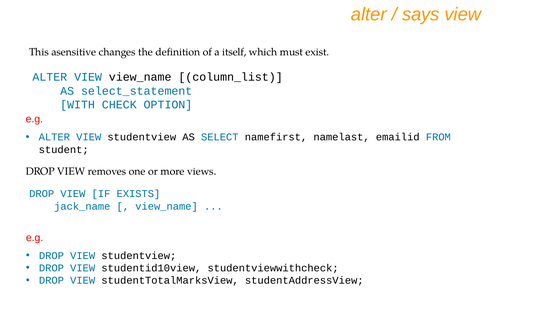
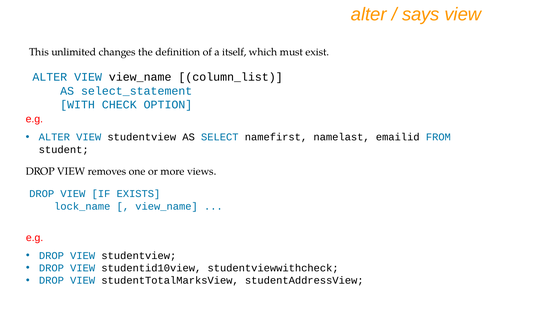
asensitive: asensitive -> unlimited (74, 52)
jack_name: jack_name -> lock_name (82, 206)
